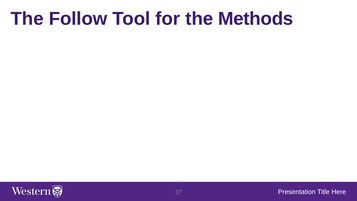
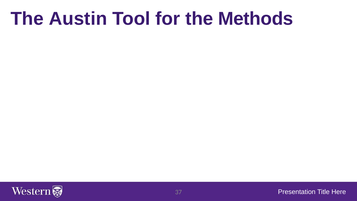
Follow: Follow -> Austin (78, 19)
